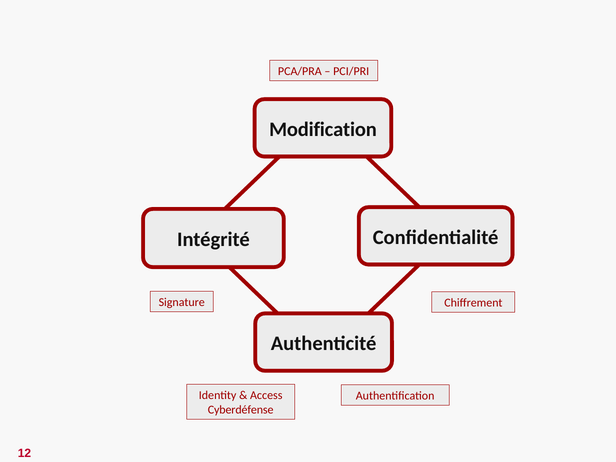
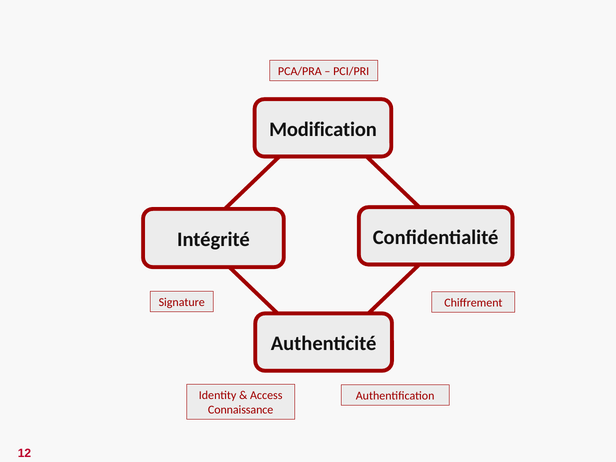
Cyberdéfense: Cyberdéfense -> Connaissance (241, 410)
